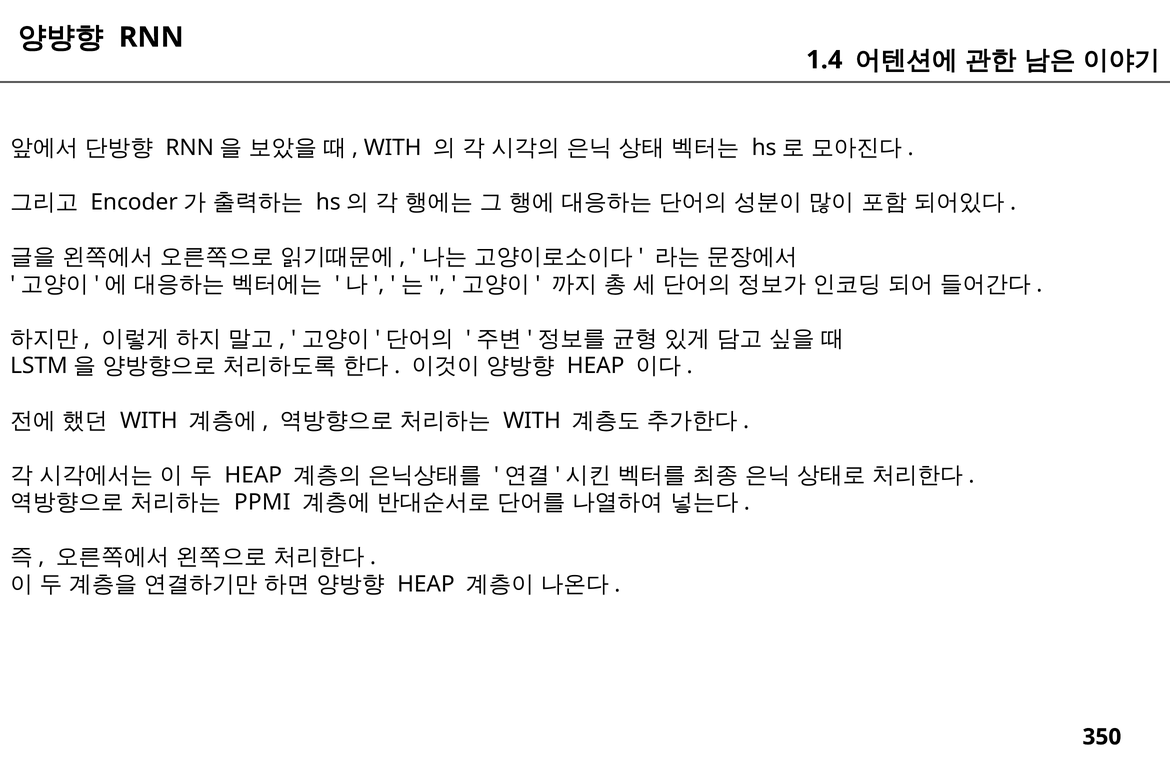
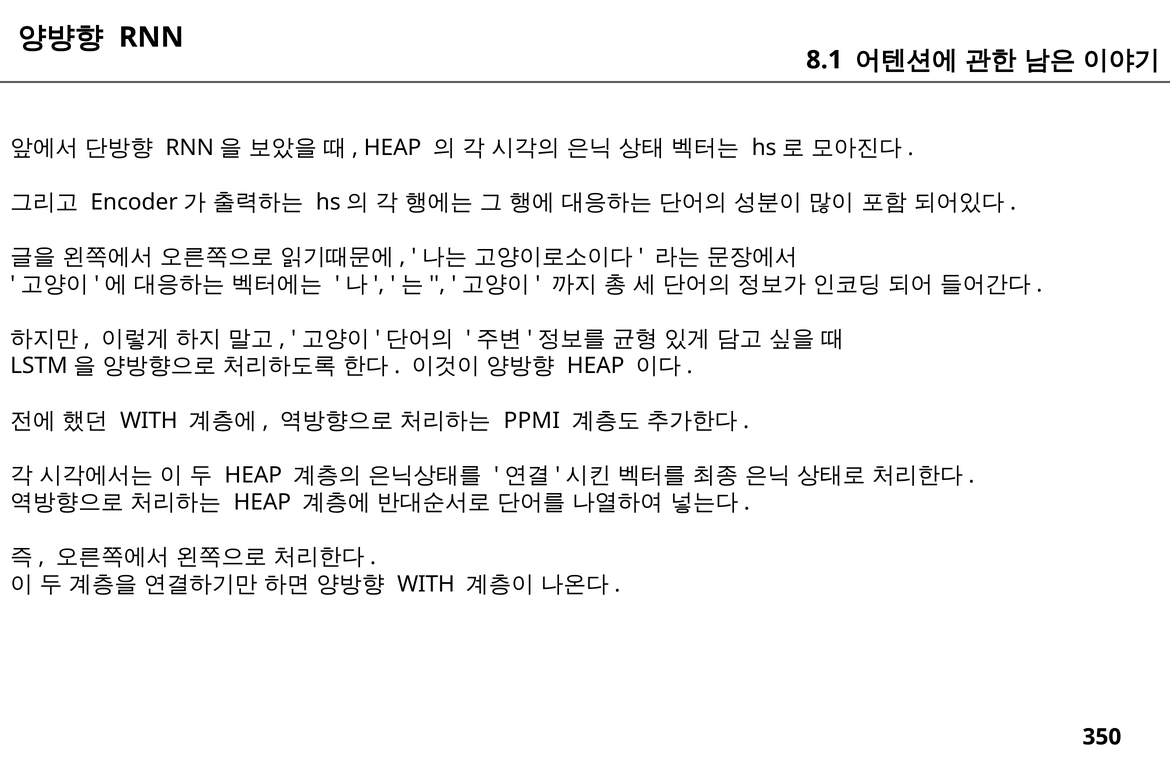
1.4: 1.4 -> 8.1 (824, 60)
WITH: WITH -> HEAP (393, 148)
WITH: WITH -> PPMI (532, 421)
PPMI: PPMI -> HEAP (262, 503)
HEAP: HEAP -> WITH (426, 585)
